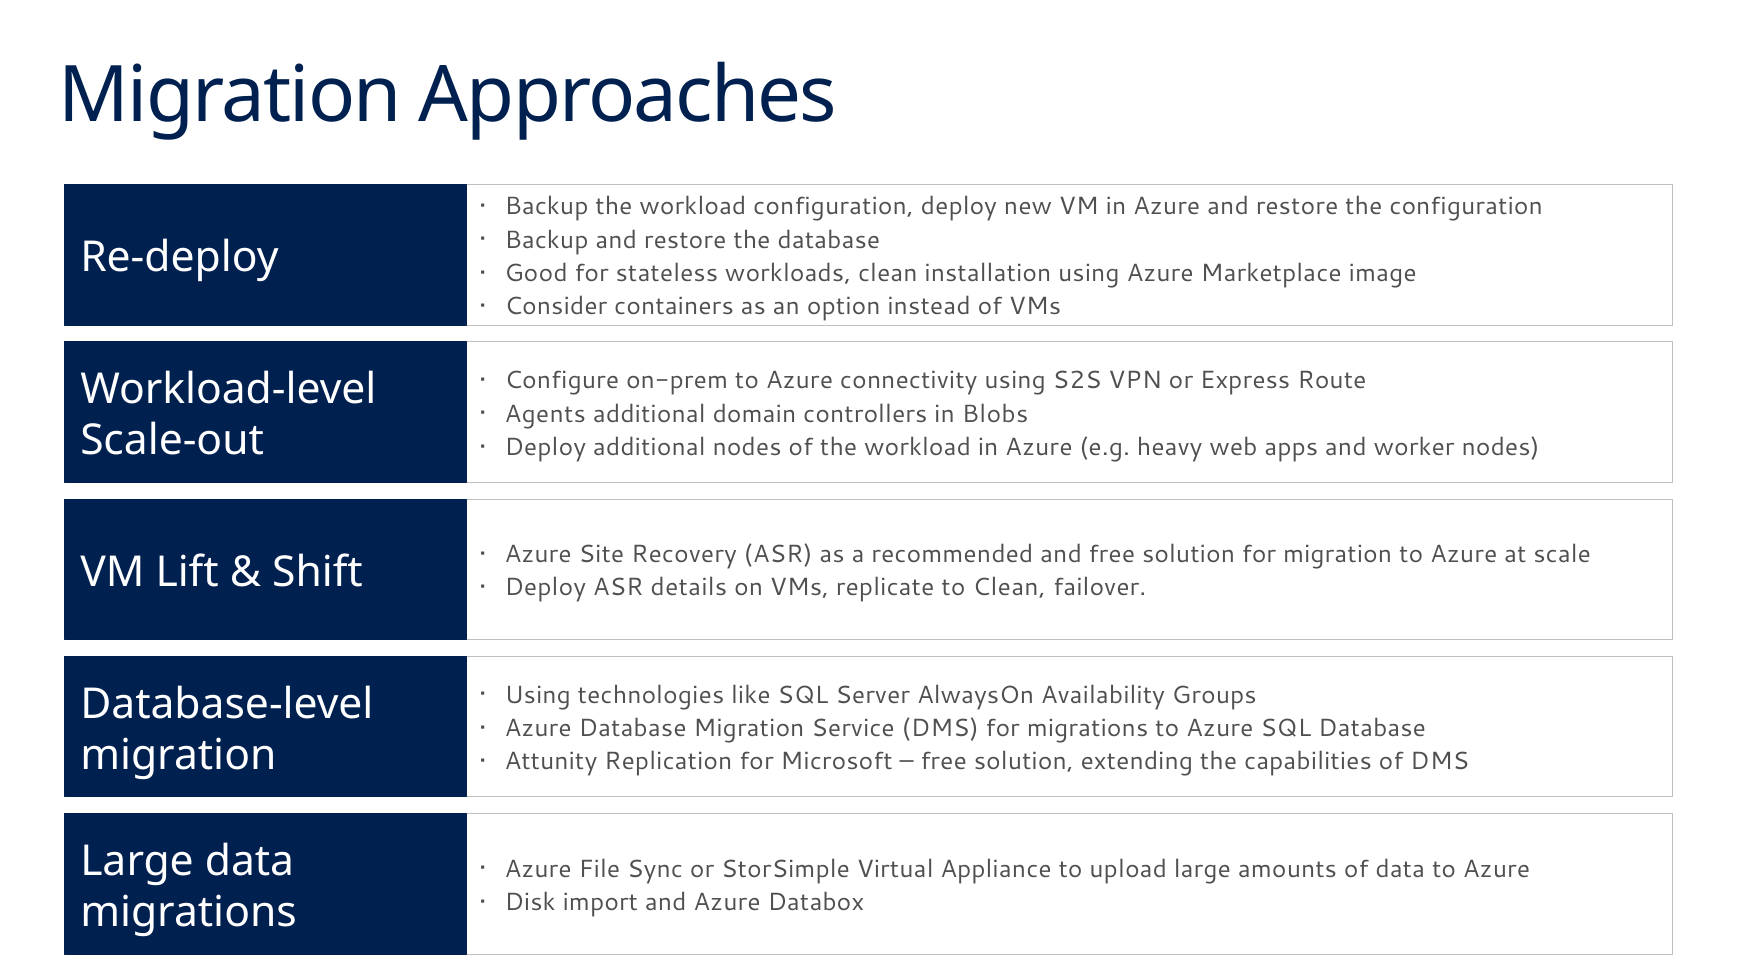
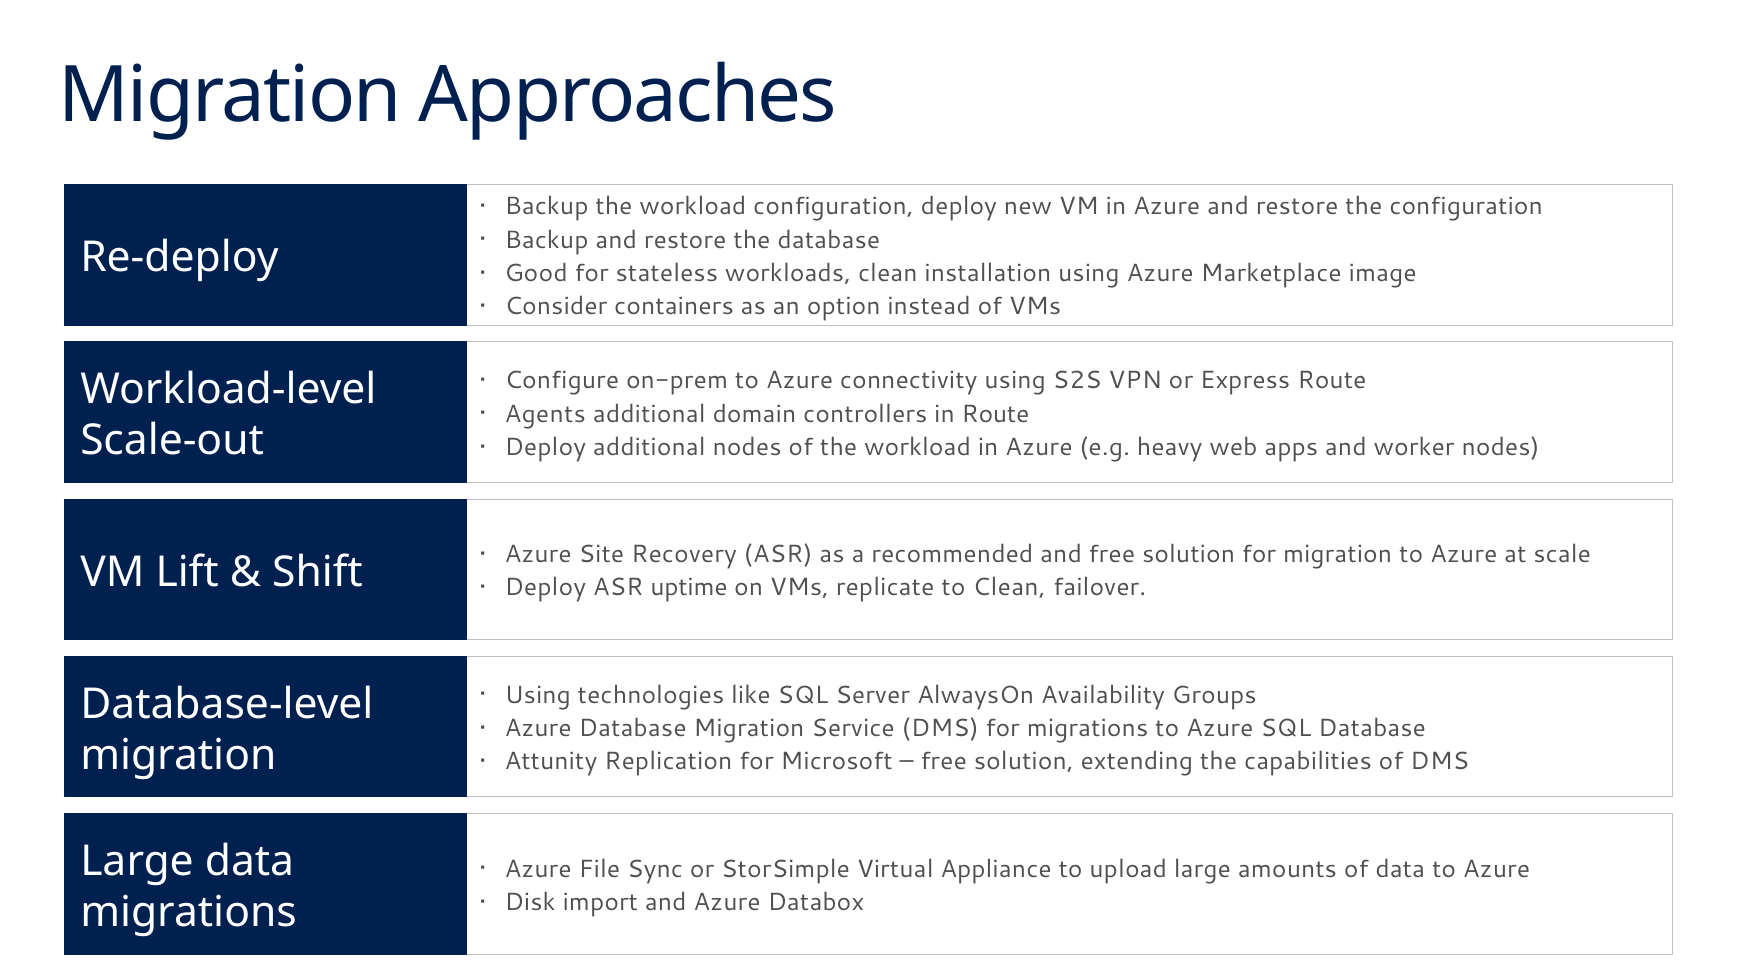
in Blobs: Blobs -> Route (995, 414)
details: details -> uptime (689, 588)
